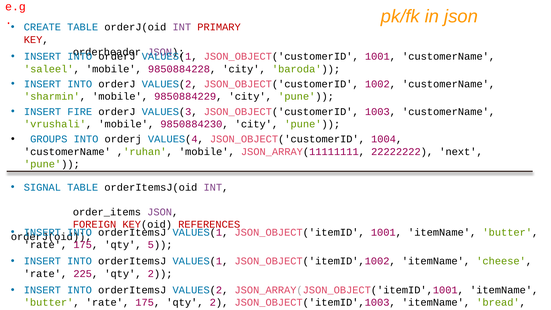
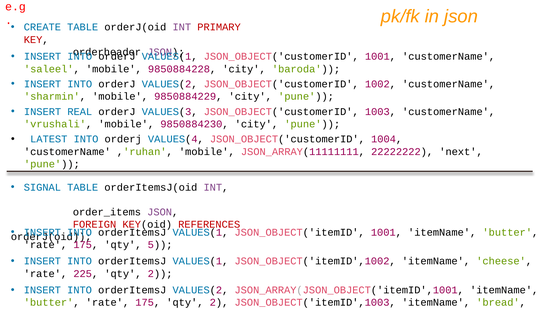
FIRE: FIRE -> REAL (80, 112)
GROUPS: GROUPS -> LATEST (49, 139)
